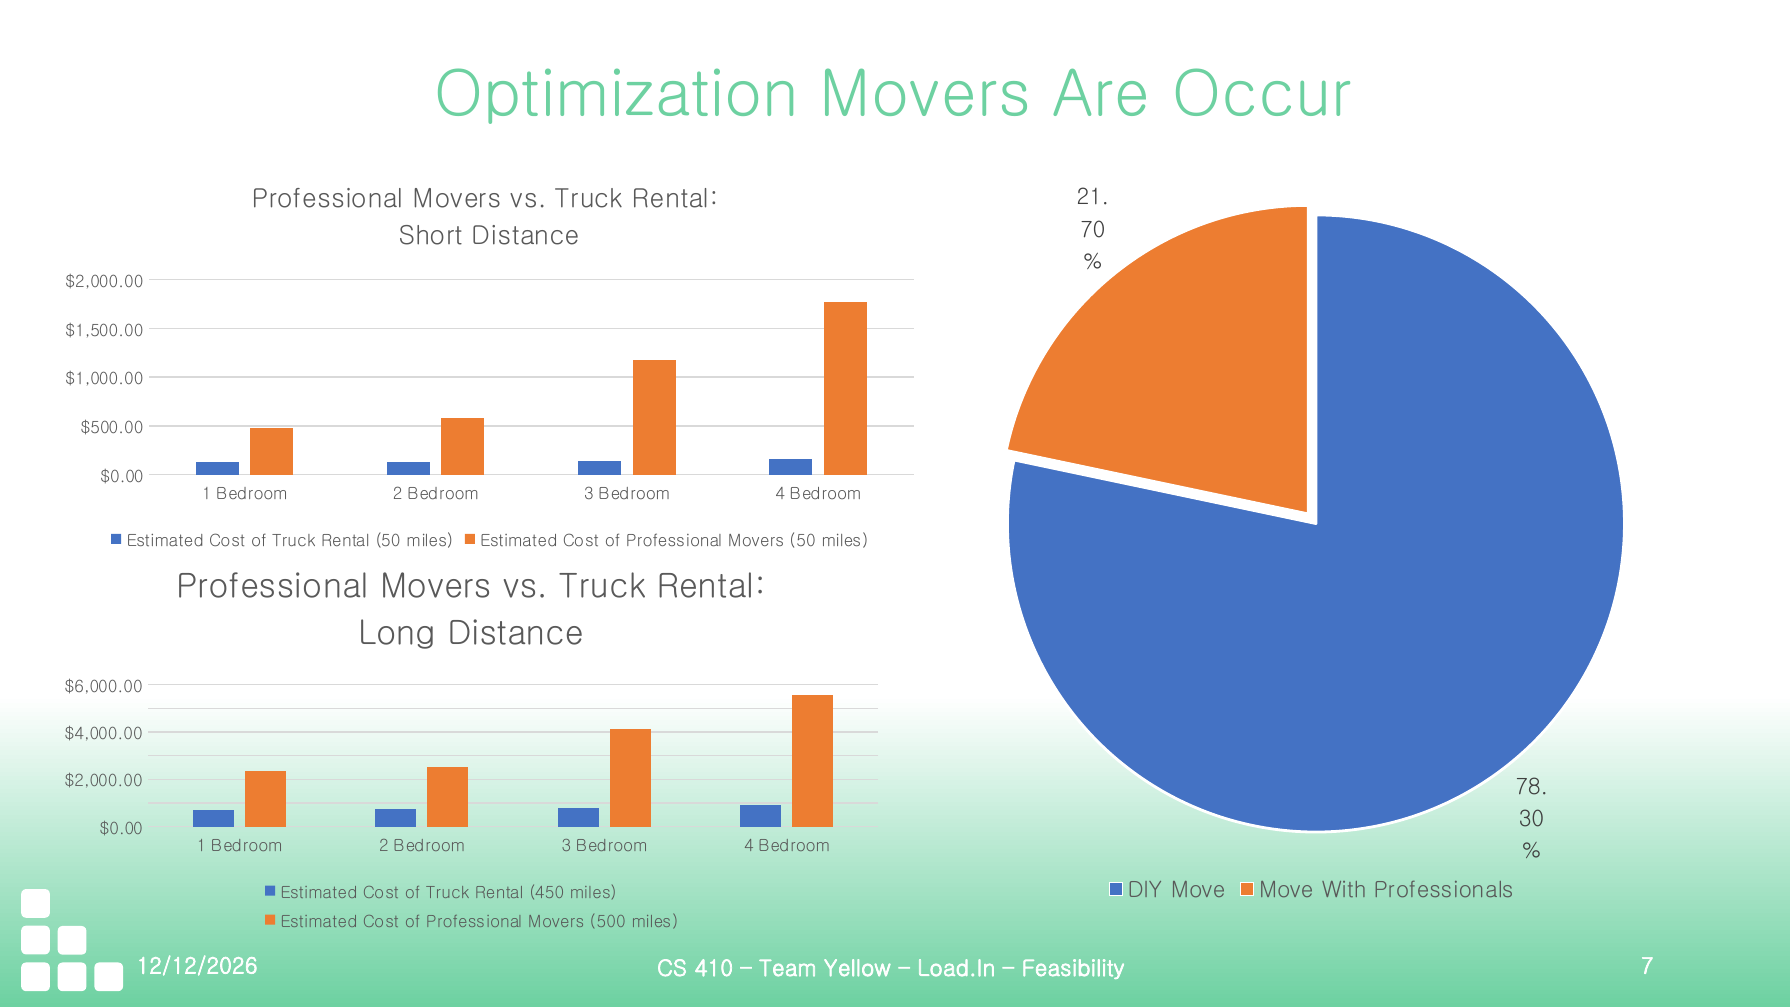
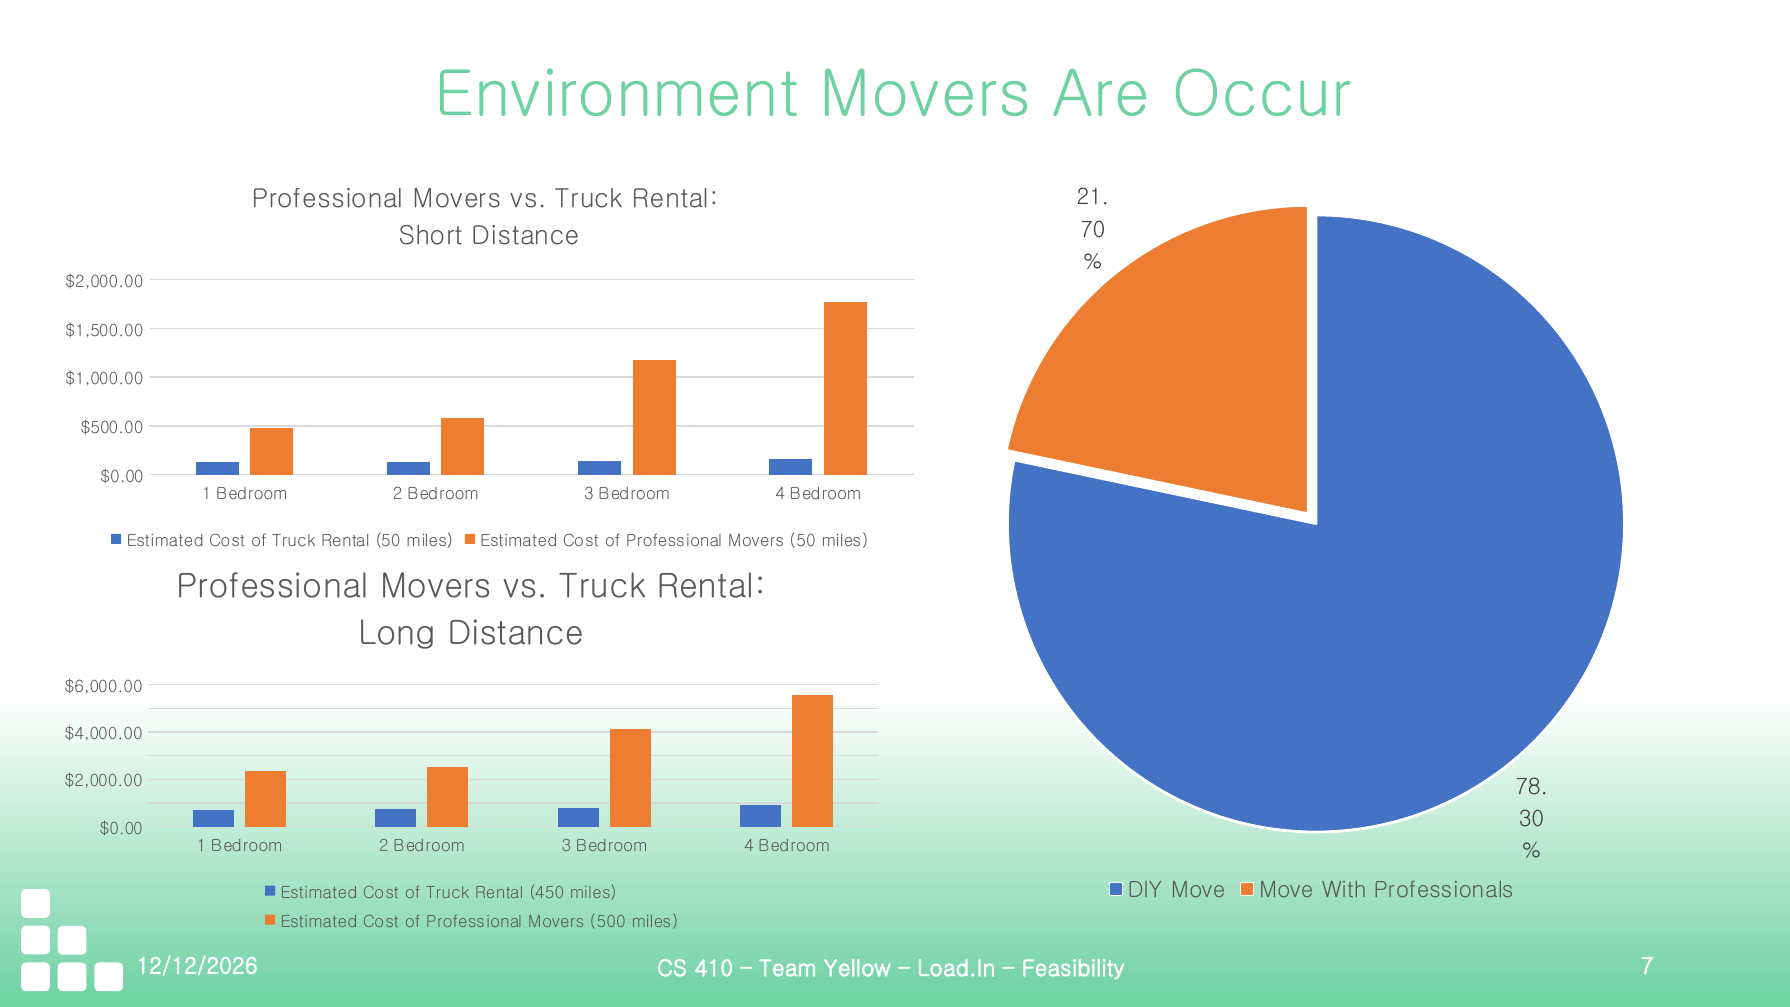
Optimization: Optimization -> Environment (617, 94)
